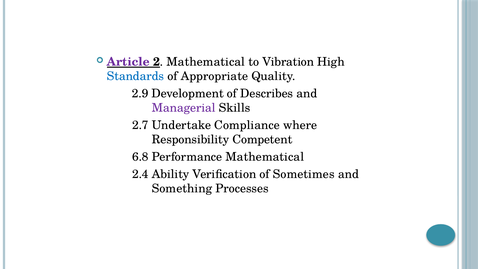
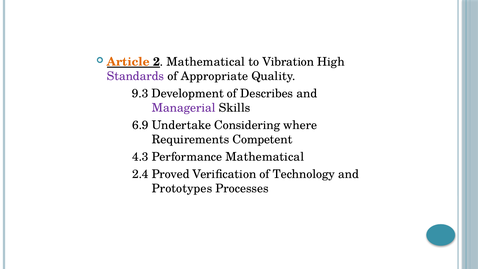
Article colour: purple -> orange (128, 62)
Standards colour: blue -> purple (136, 76)
2.9: 2.9 -> 9.3 (140, 94)
2.7: 2.7 -> 6.9 (140, 125)
Compliance: Compliance -> Considering (247, 125)
Responsibility: Responsibility -> Requirements (191, 140)
6.8: 6.8 -> 4.3 (140, 157)
Ability: Ability -> Proved (171, 174)
Sometimes: Sometimes -> Technology (304, 174)
Something: Something -> Prototypes (182, 189)
